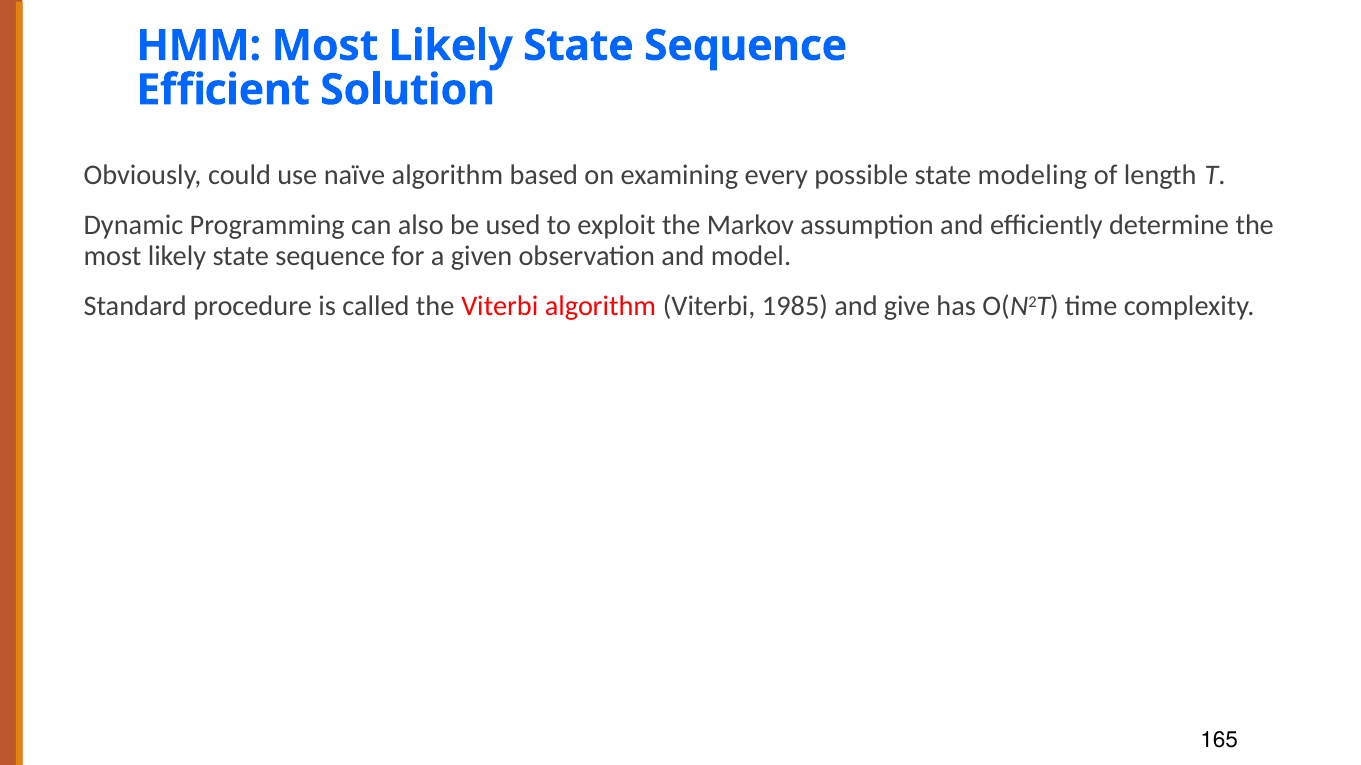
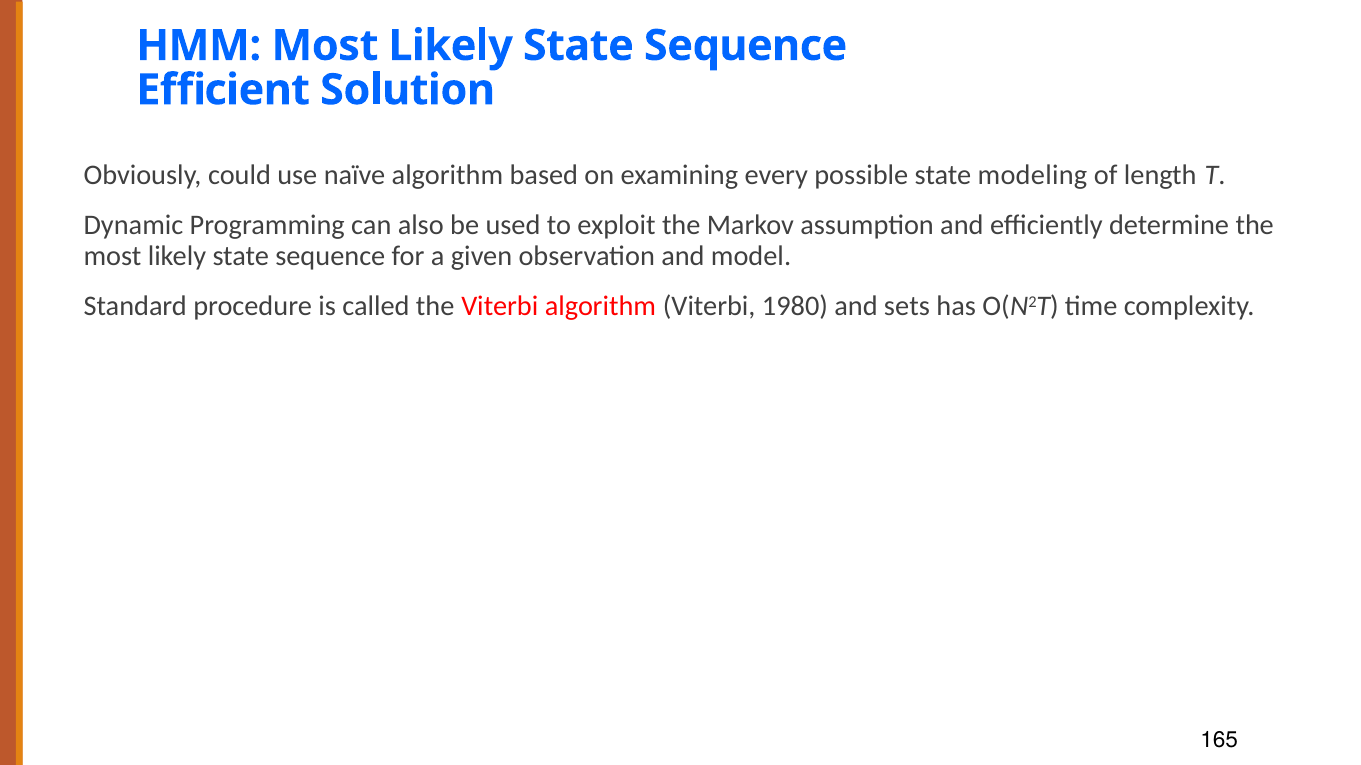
1985: 1985 -> 1980 (795, 307)
give: give -> sets (907, 307)
